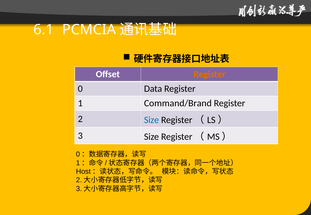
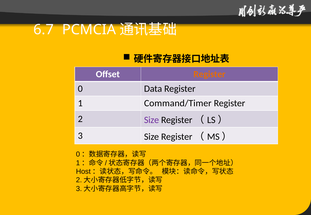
6.1: 6.1 -> 6.7 (44, 30)
Command/Brand: Command/Brand -> Command/Timer (178, 103)
Size colour: blue -> purple (151, 120)
